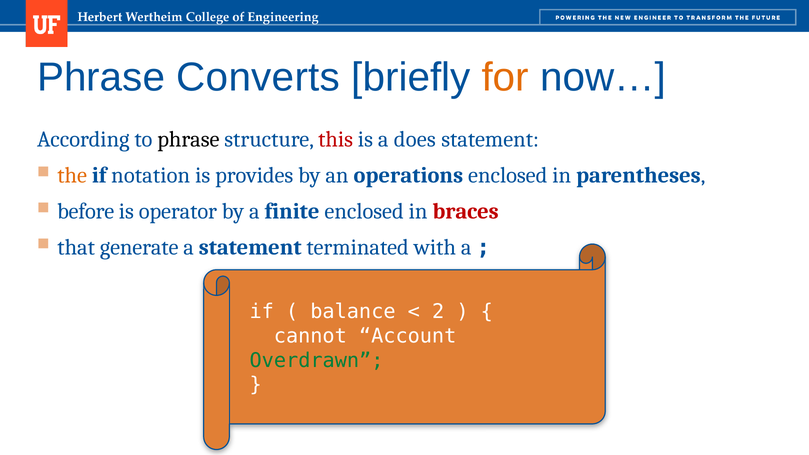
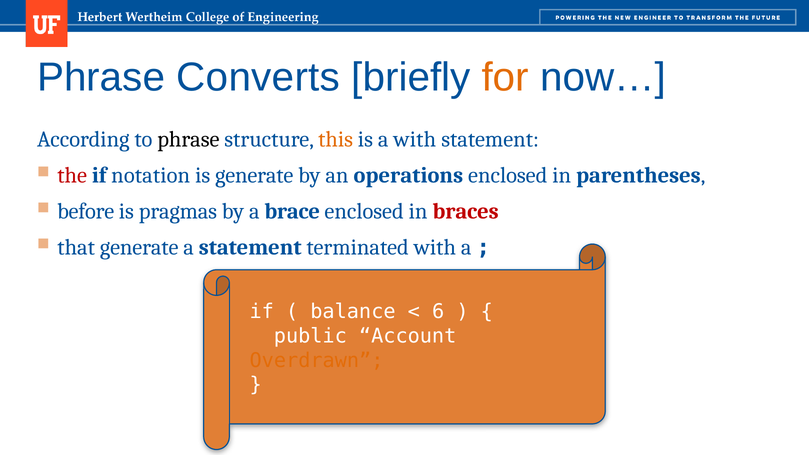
this colour: red -> orange (336, 140)
a does: does -> with (415, 140)
the colour: orange -> red (72, 176)
is provides: provides -> generate (254, 176)
operator: operator -> pragmas (178, 211)
finite: finite -> brace (292, 211)
2: 2 -> 6 (438, 312)
cannot: cannot -> public (310, 336)
Overdrawn colour: green -> orange (317, 360)
